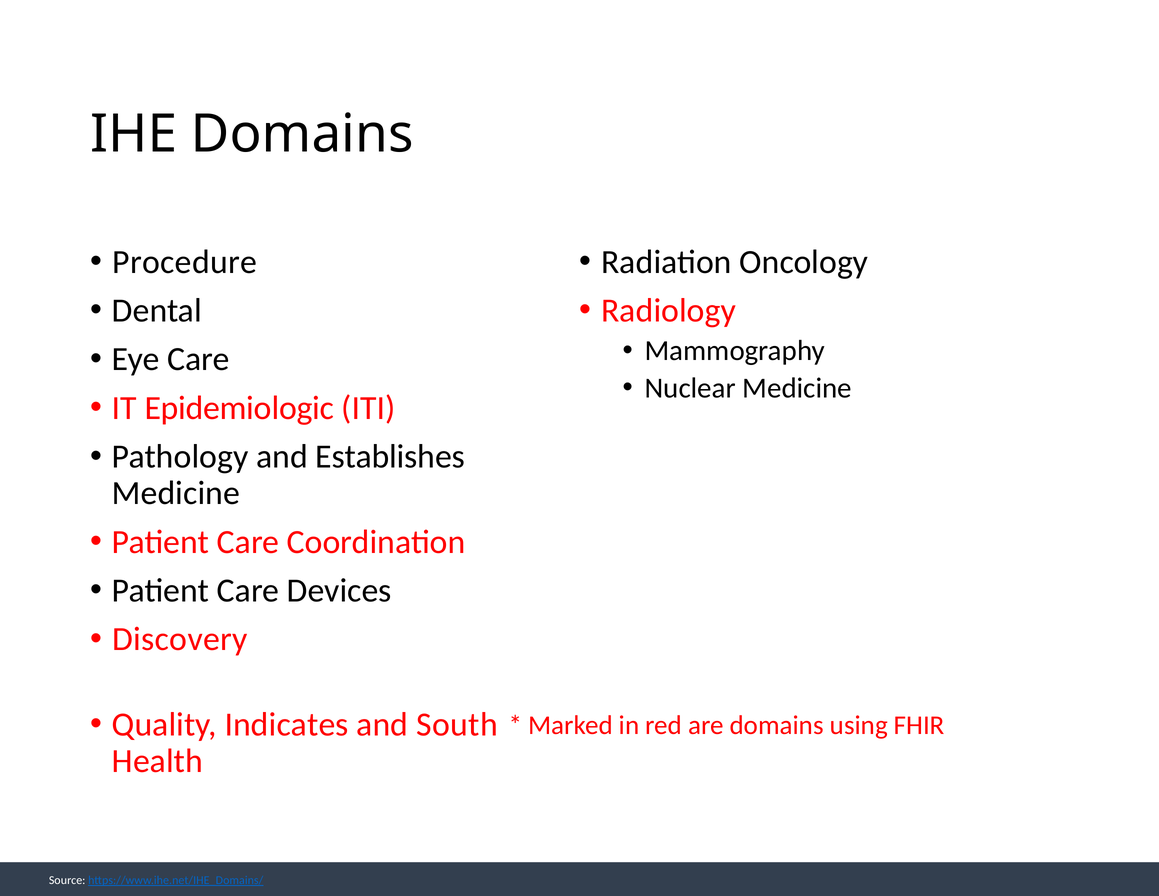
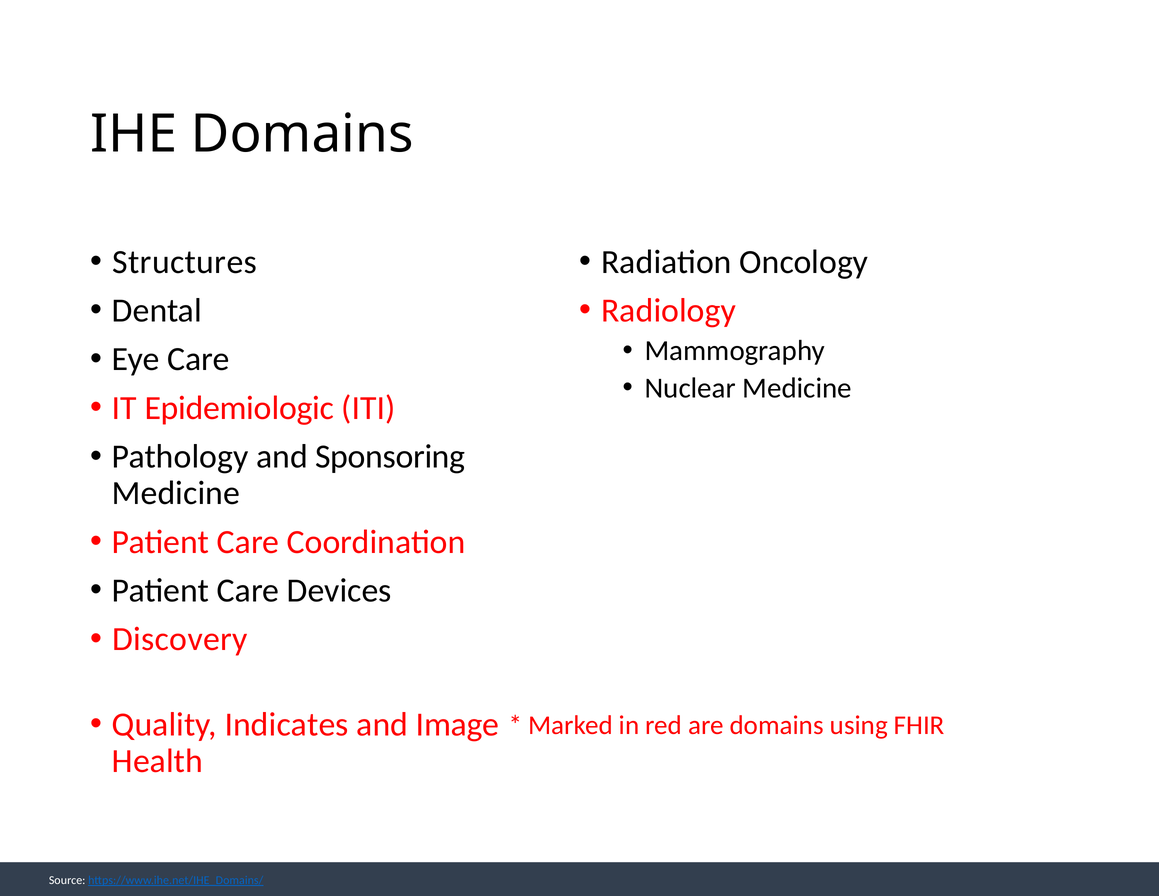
Procedure: Procedure -> Structures (185, 262)
Establishes: Establishes -> Sponsoring (390, 456)
South: South -> Image (457, 724)
